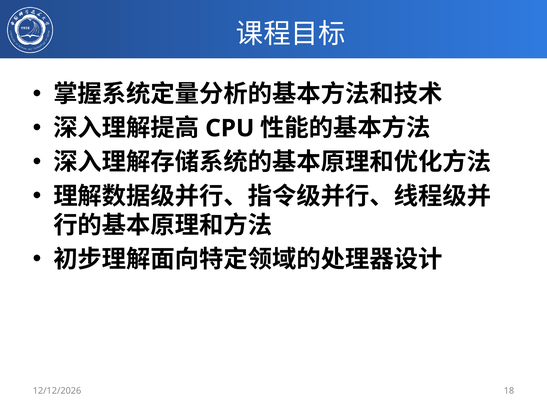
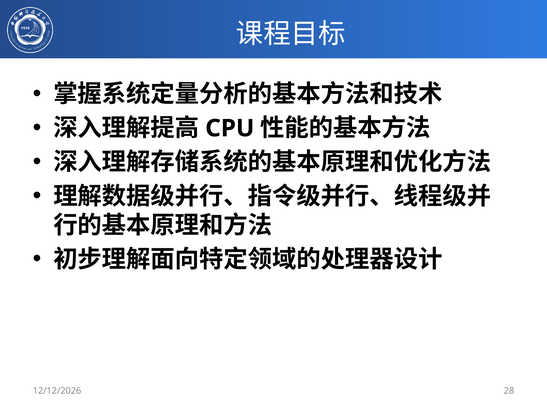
18: 18 -> 28 (509, 391)
